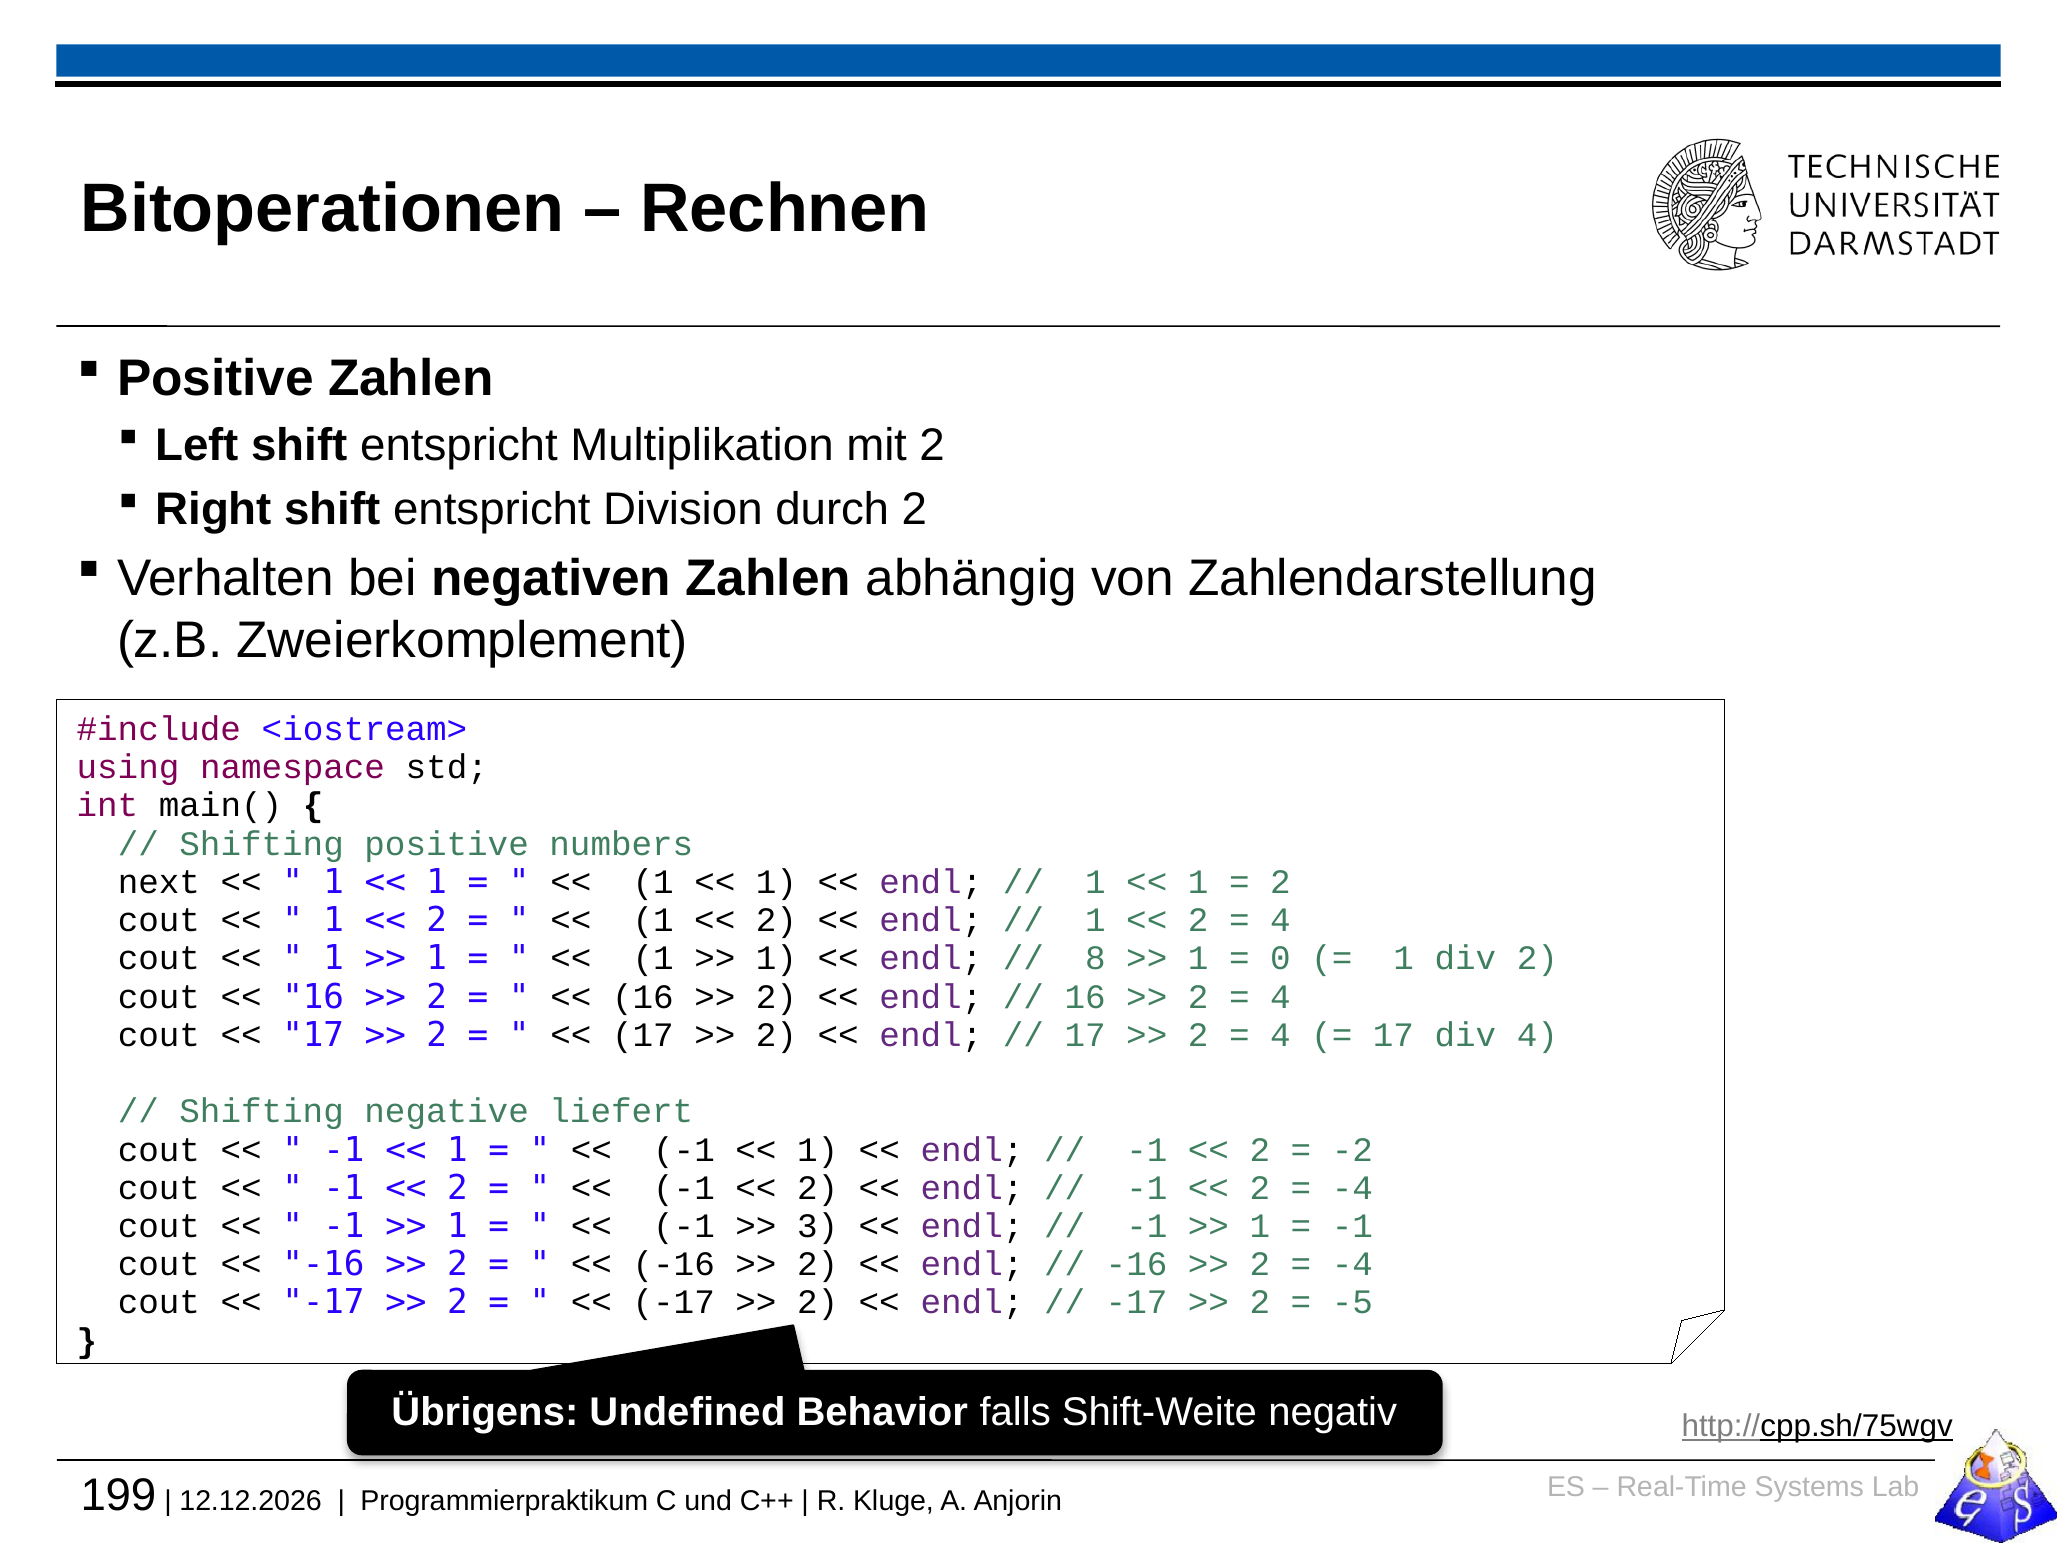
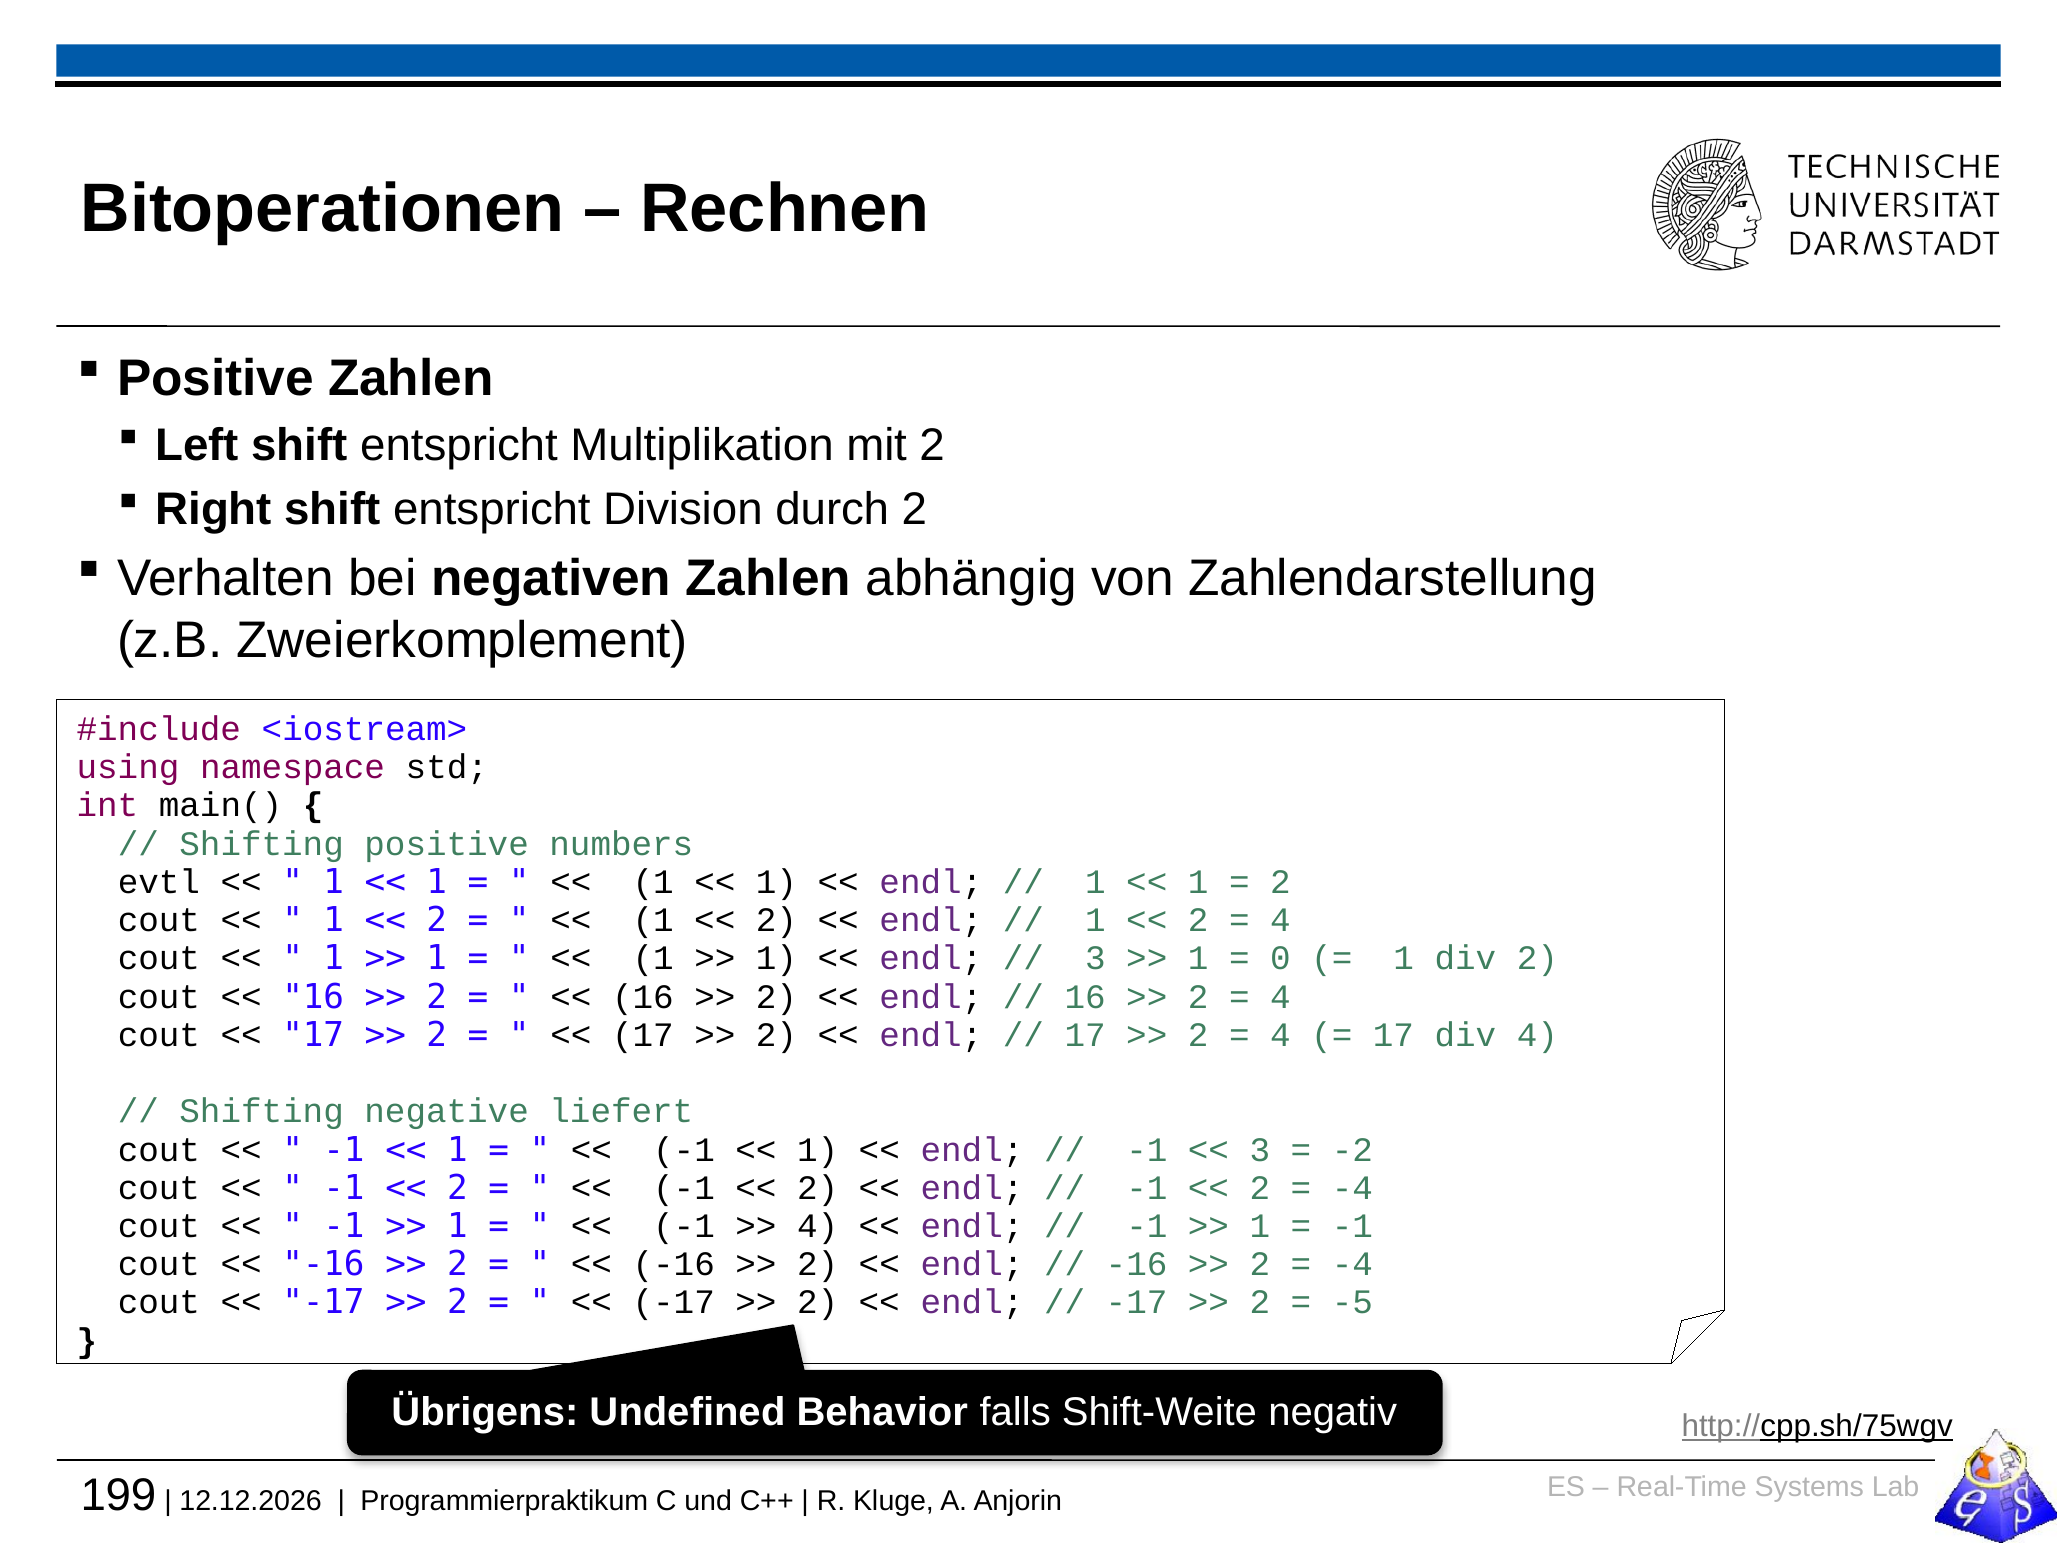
next: next -> evtl (159, 882)
8: 8 -> 3 (1095, 958)
2: 2 -> 3 (1260, 1150)
3: 3 -> 4 (818, 1226)
